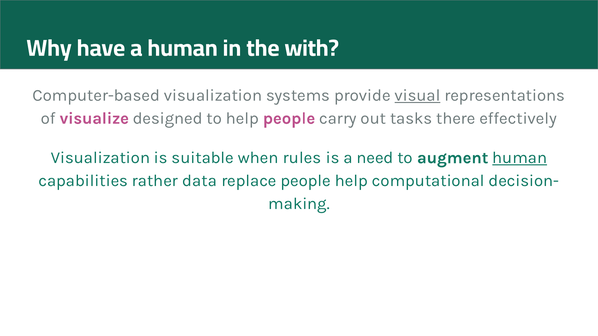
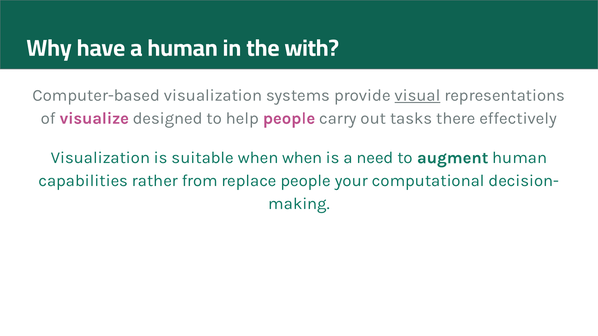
when rules: rules -> when (302, 158)
human underline: present -> none (520, 158)
data: data -> from (200, 181)
people help: help -> your (351, 181)
